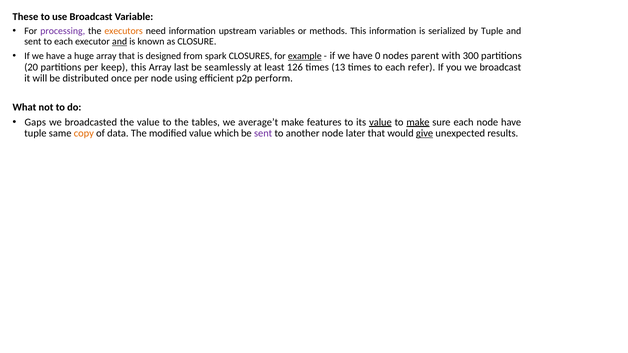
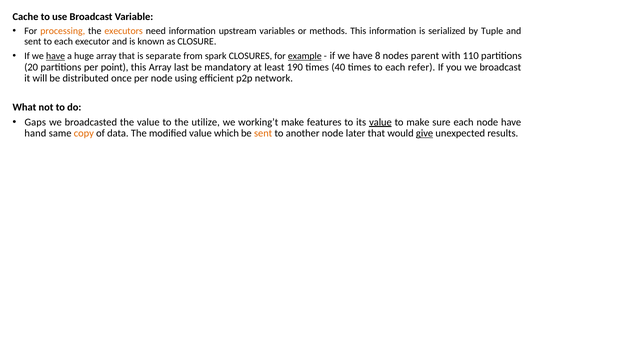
These: These -> Cache (25, 17)
processing colour: purple -> orange (63, 31)
and underline: present -> none (120, 42)
have underline: none -> present (56, 56)
designed: designed -> separate (163, 56)
0: 0 -> 8 (378, 56)
300: 300 -> 110 (471, 56)
keep: keep -> point (115, 67)
seamlessly: seamlessly -> mandatory (228, 67)
126: 126 -> 190 (295, 67)
13: 13 -> 40 (338, 67)
perform: perform -> network (274, 78)
tables: tables -> utilize (206, 122)
average’t: average’t -> working’t (258, 122)
make underline: present -> none (418, 122)
tuple: tuple -> hand (35, 133)
sent colour: purple -> orange (263, 133)
